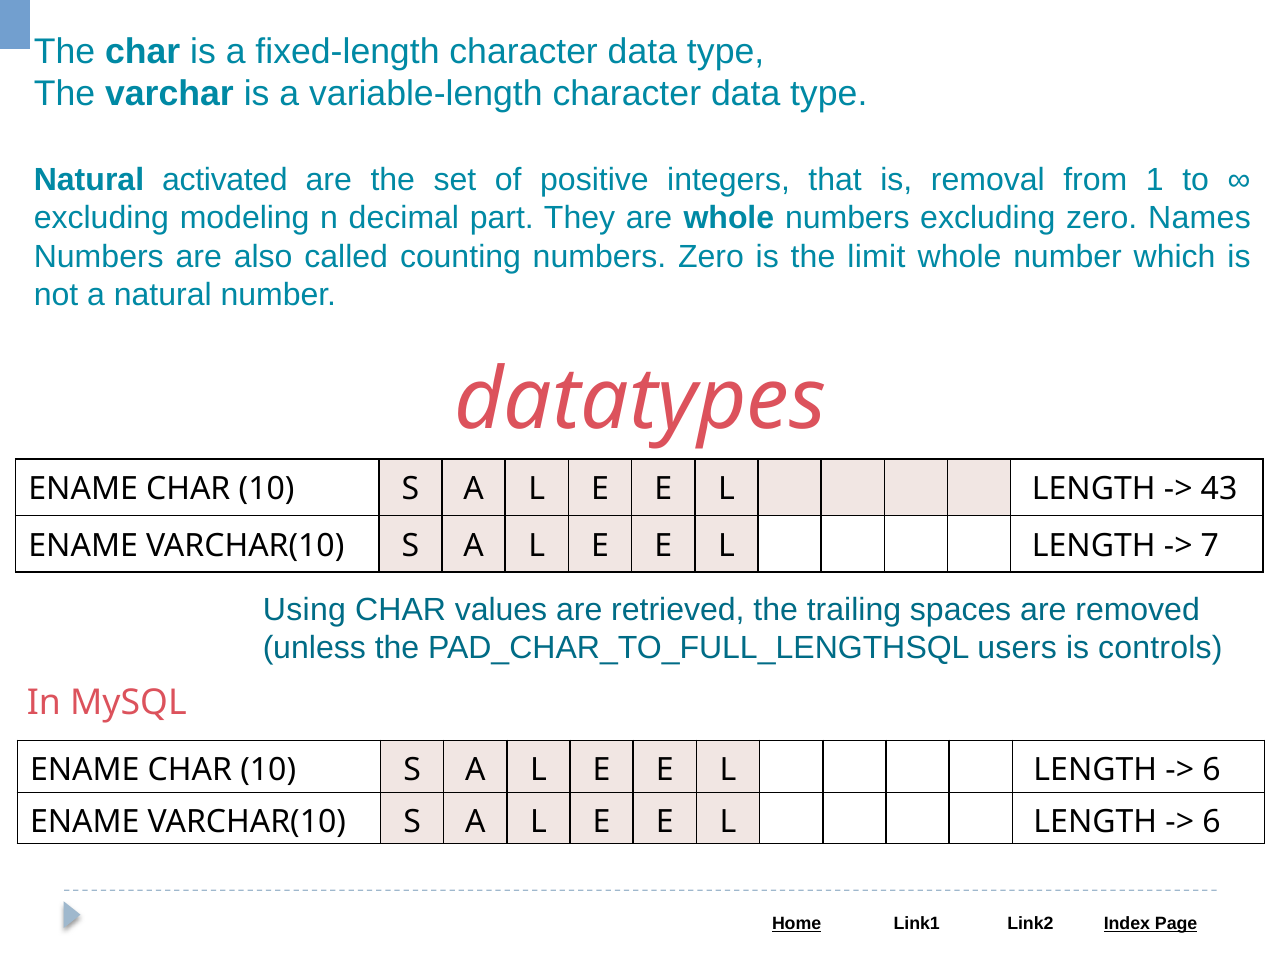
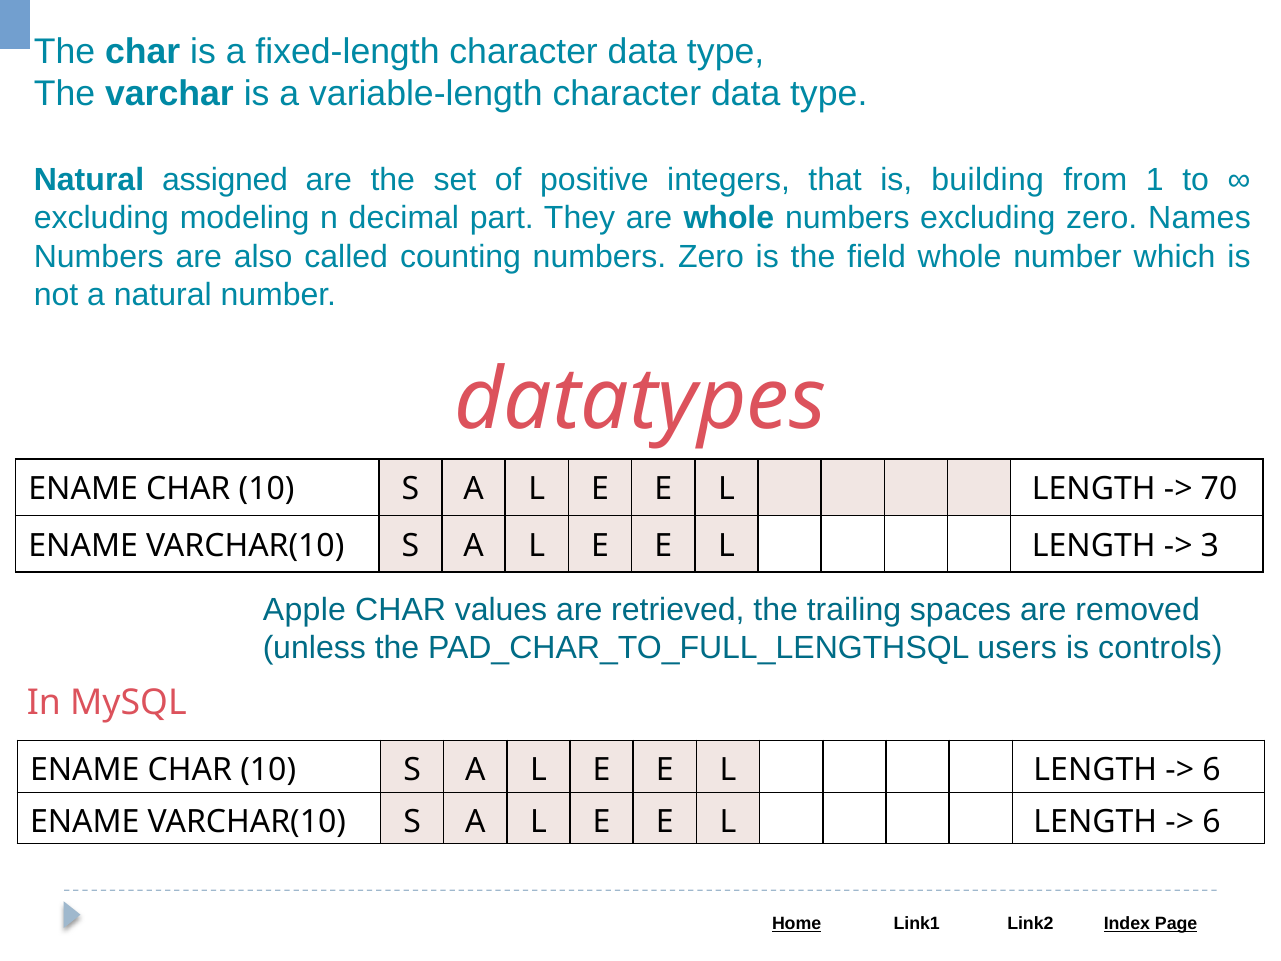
activated: activated -> assigned (225, 180)
removal: removal -> building (988, 180)
limit: limit -> field (877, 257)
43: 43 -> 70 (1219, 489)
7: 7 -> 3 (1210, 545)
Using: Using -> Apple (304, 610)
